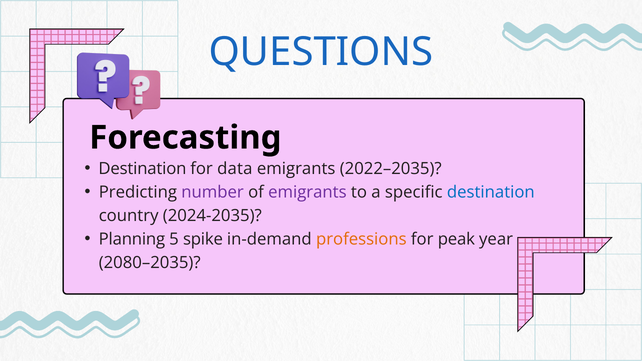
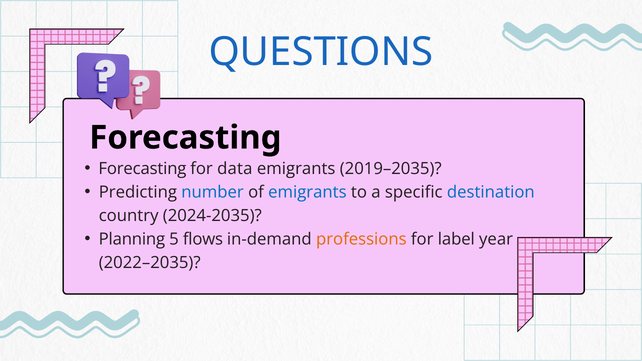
Destination: Destination -> Forecasting (142, 169)
2022–2035: 2022–2035 -> 2019–2035 (391, 169)
number colour: purple -> blue (213, 192)
emigrants colour: purple -> blue (307, 192)
spike: spike -> flows (203, 239)
peak: peak -> label (456, 239)
2080–2035: 2080–2035 -> 2022–2035 (150, 263)
